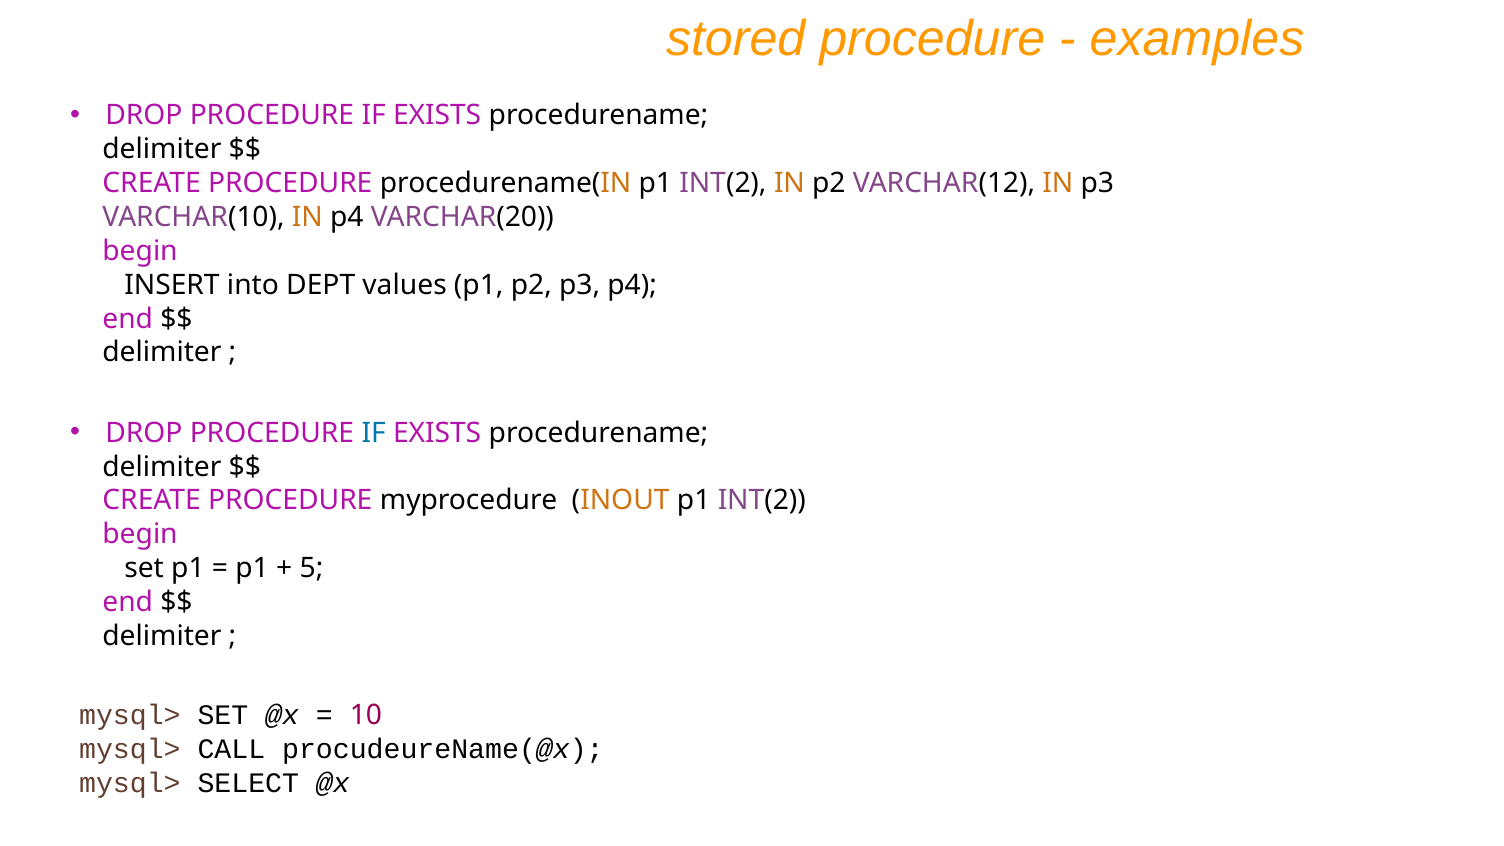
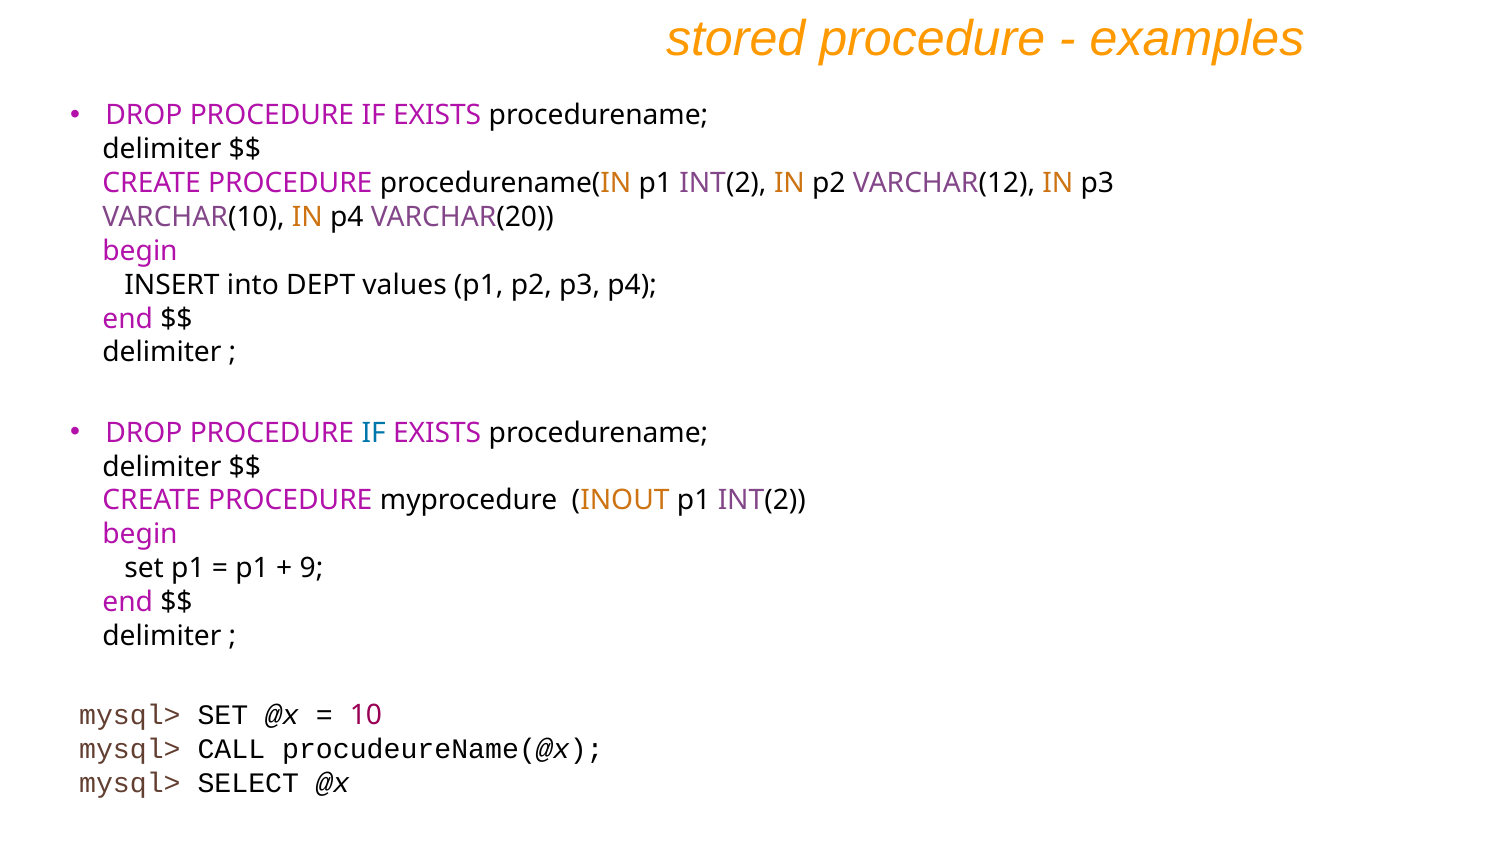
5: 5 -> 9 (312, 568)
